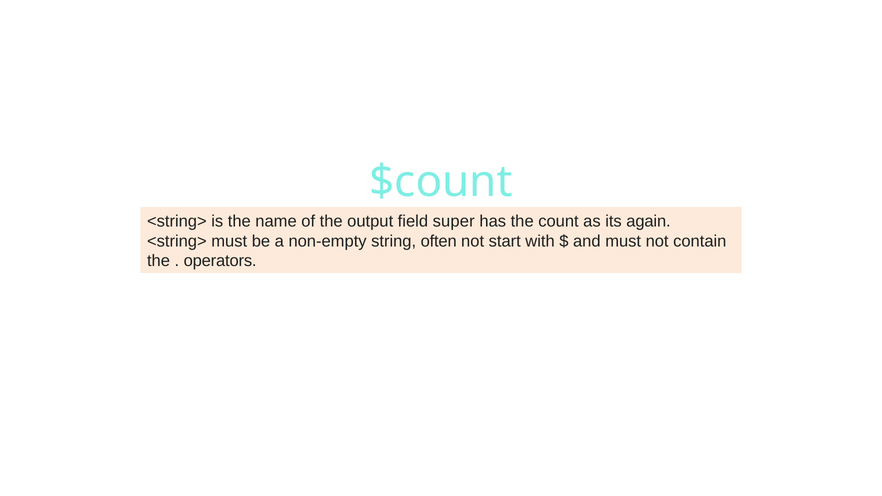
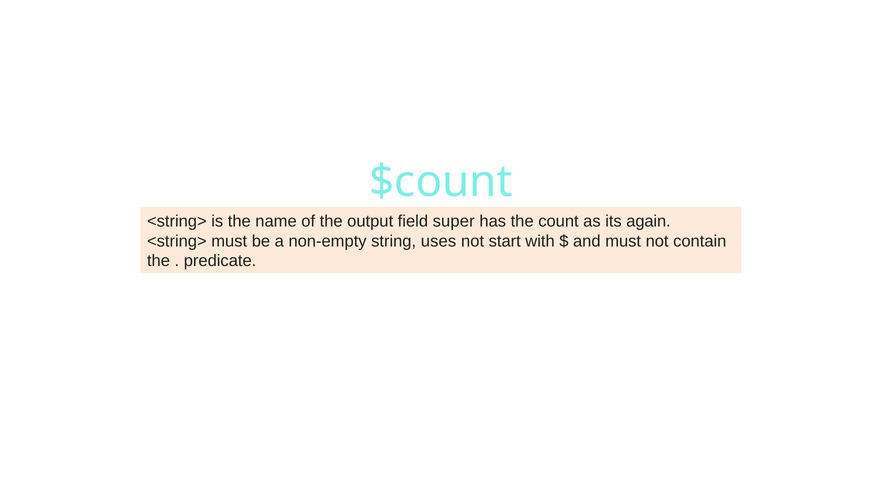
often: often -> uses (439, 241)
operators: operators -> predicate (220, 261)
